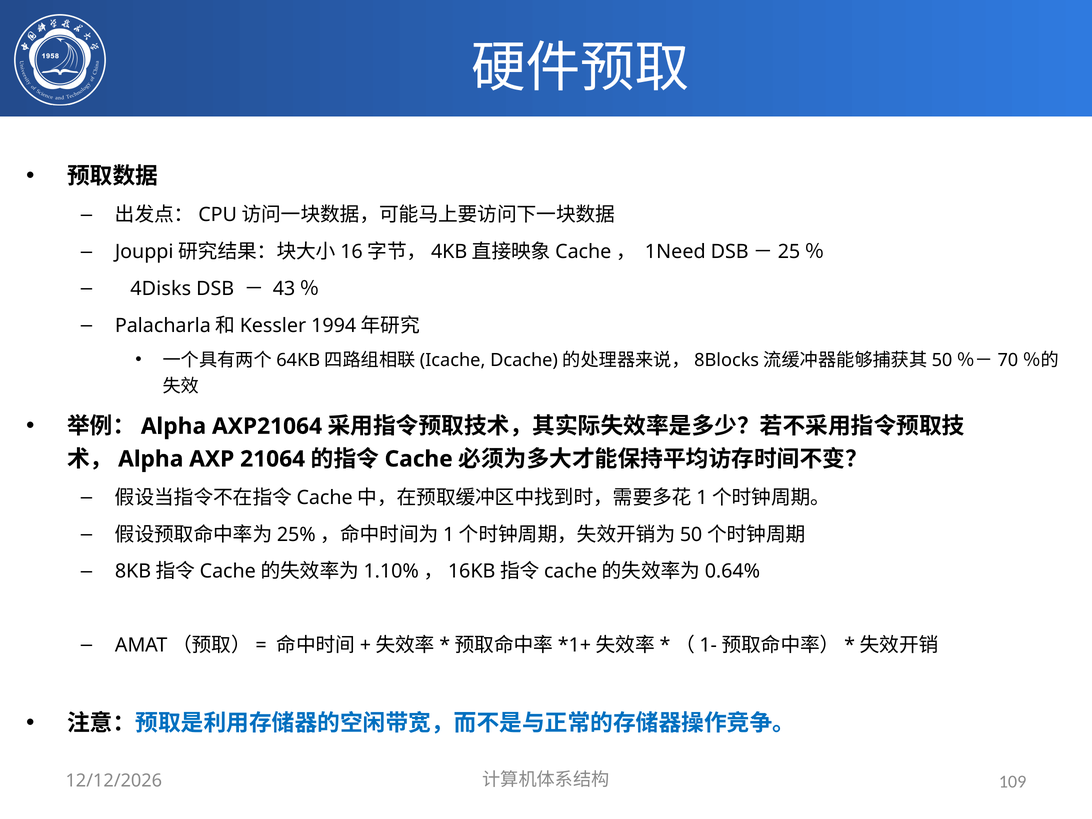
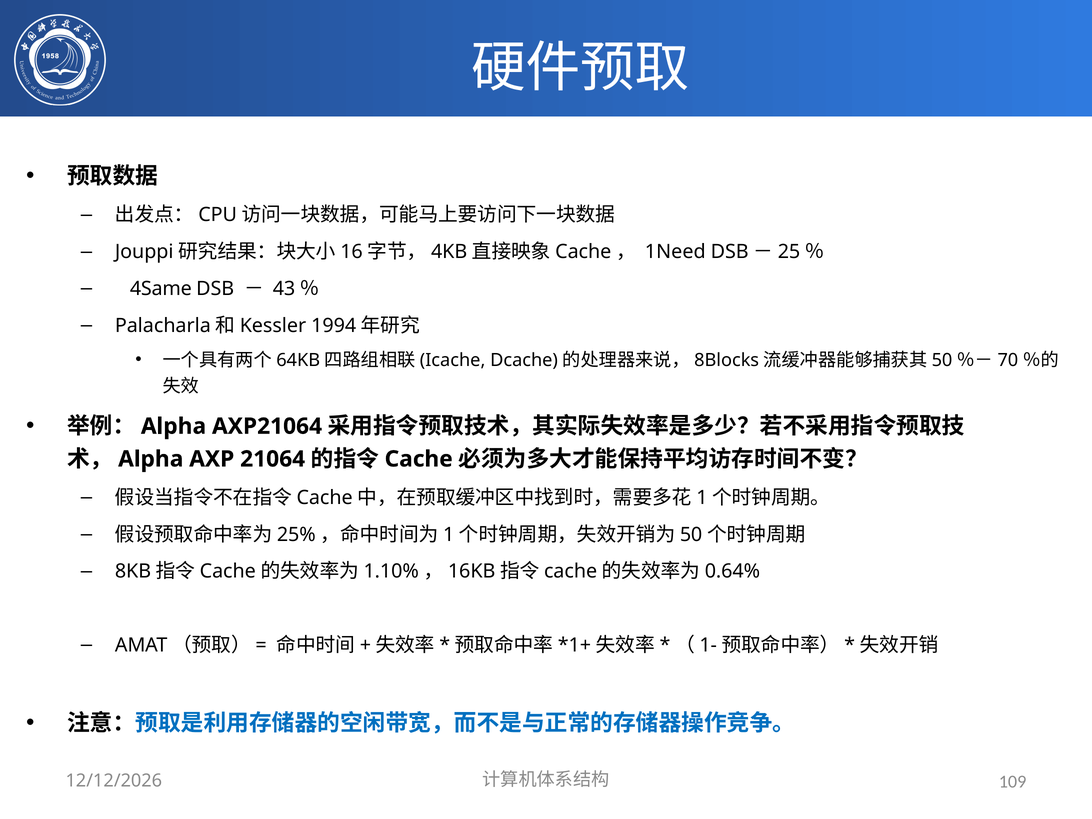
4Disks: 4Disks -> 4Same (161, 289)
